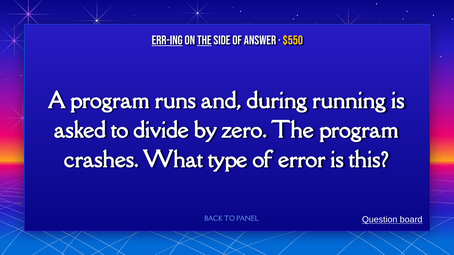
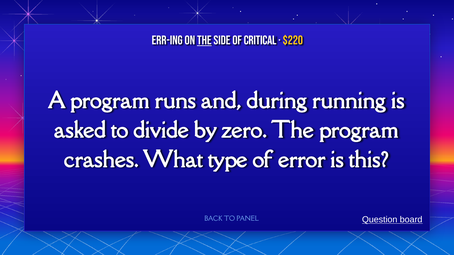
Err-ing underline: present -> none (167, 40)
answer: answer -> critical (260, 40)
$550: $550 -> $220 (293, 40)
